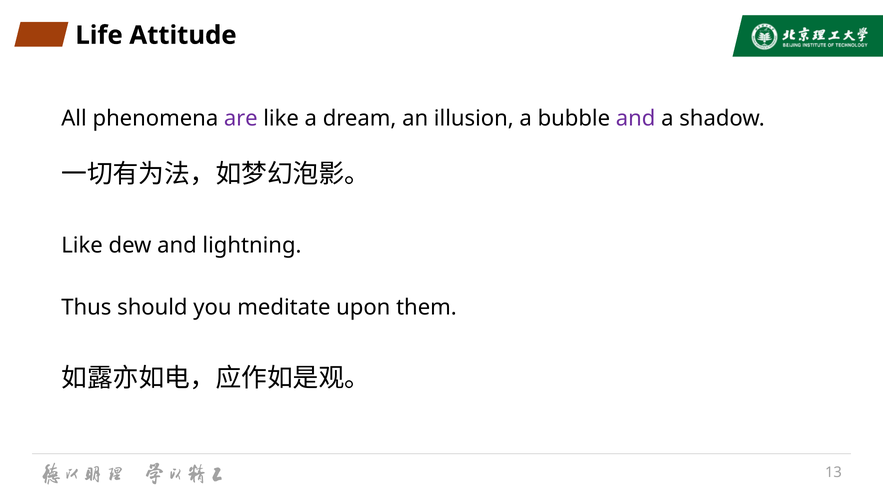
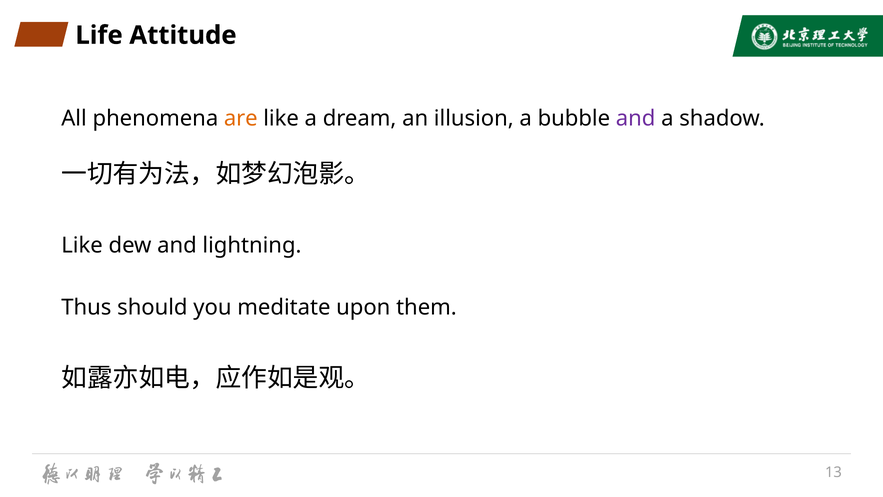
are colour: purple -> orange (241, 119)
